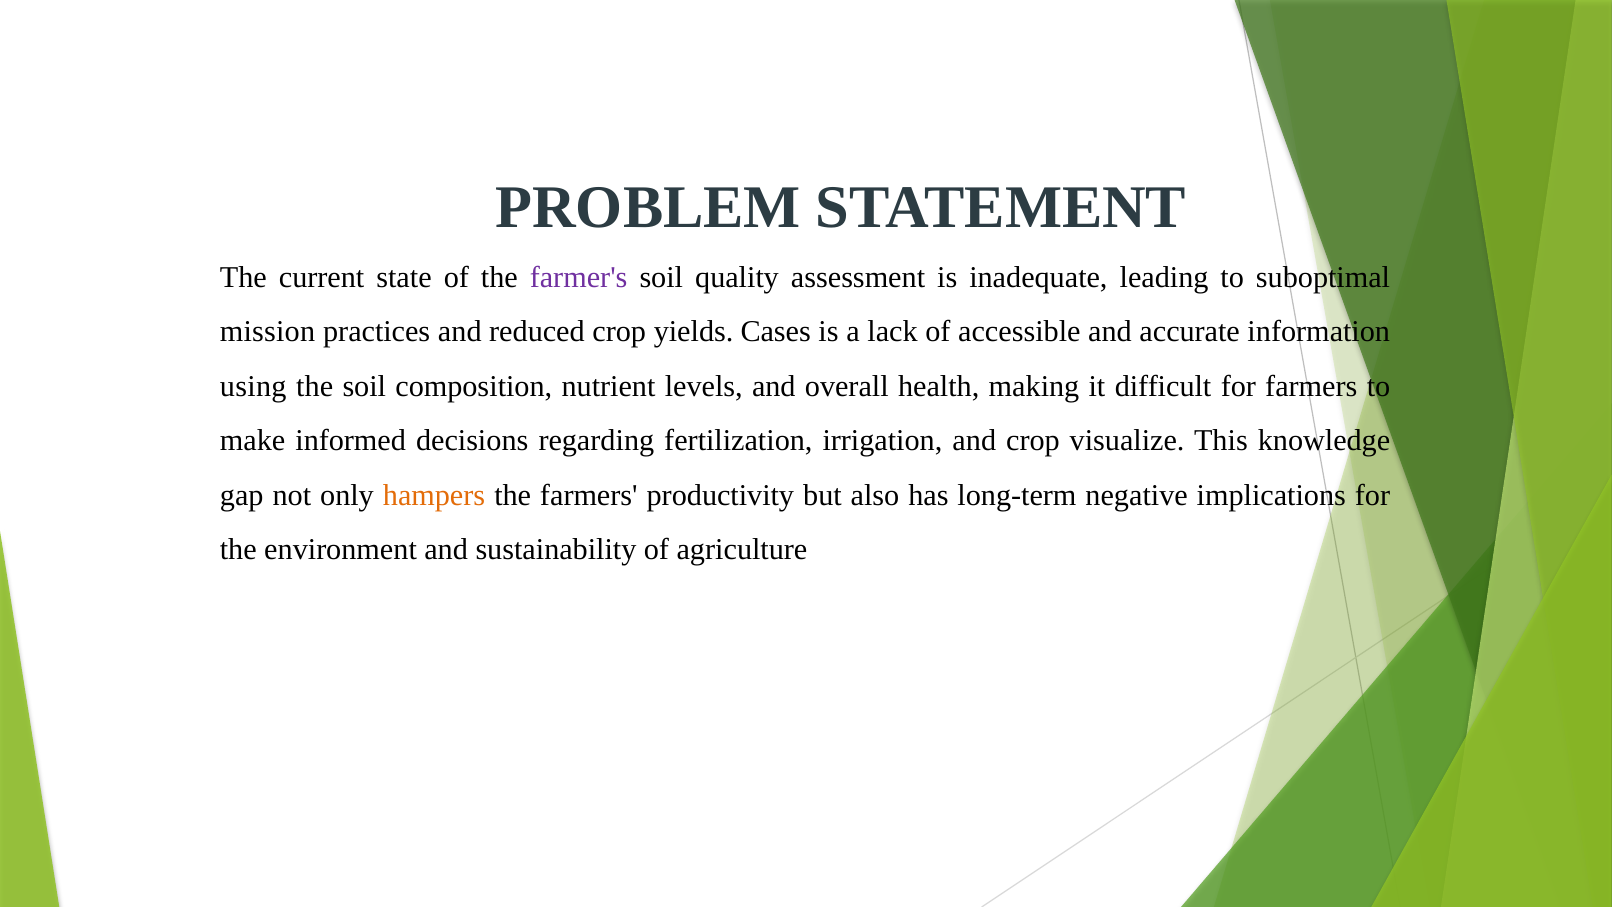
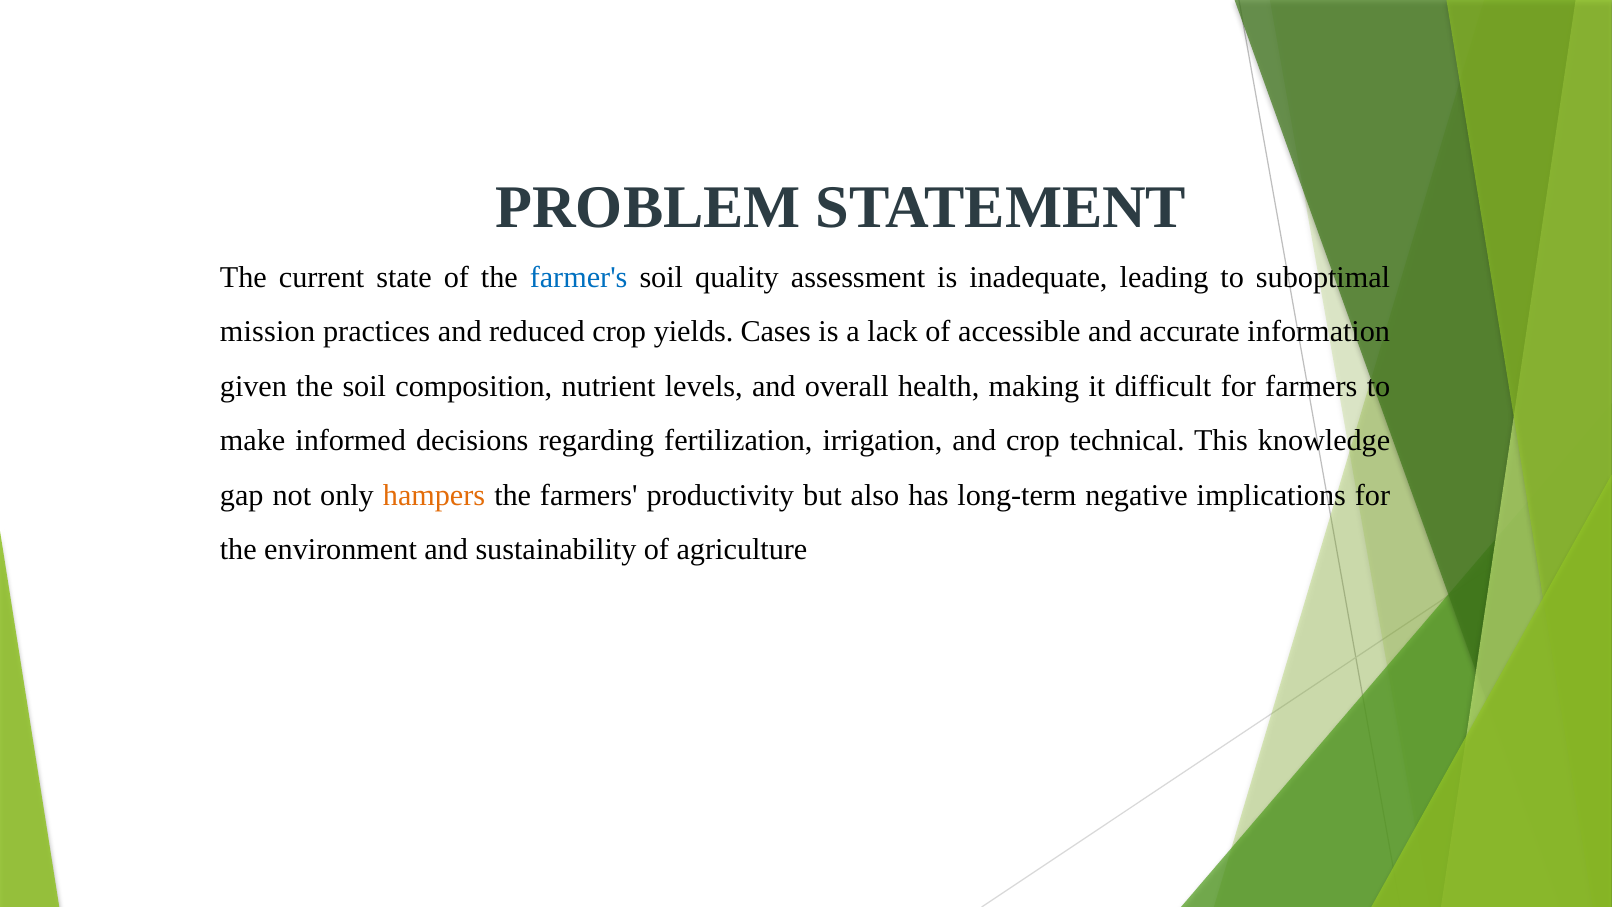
farmer's colour: purple -> blue (579, 277)
using: using -> given (253, 386)
visualize: visualize -> technical (1127, 441)
